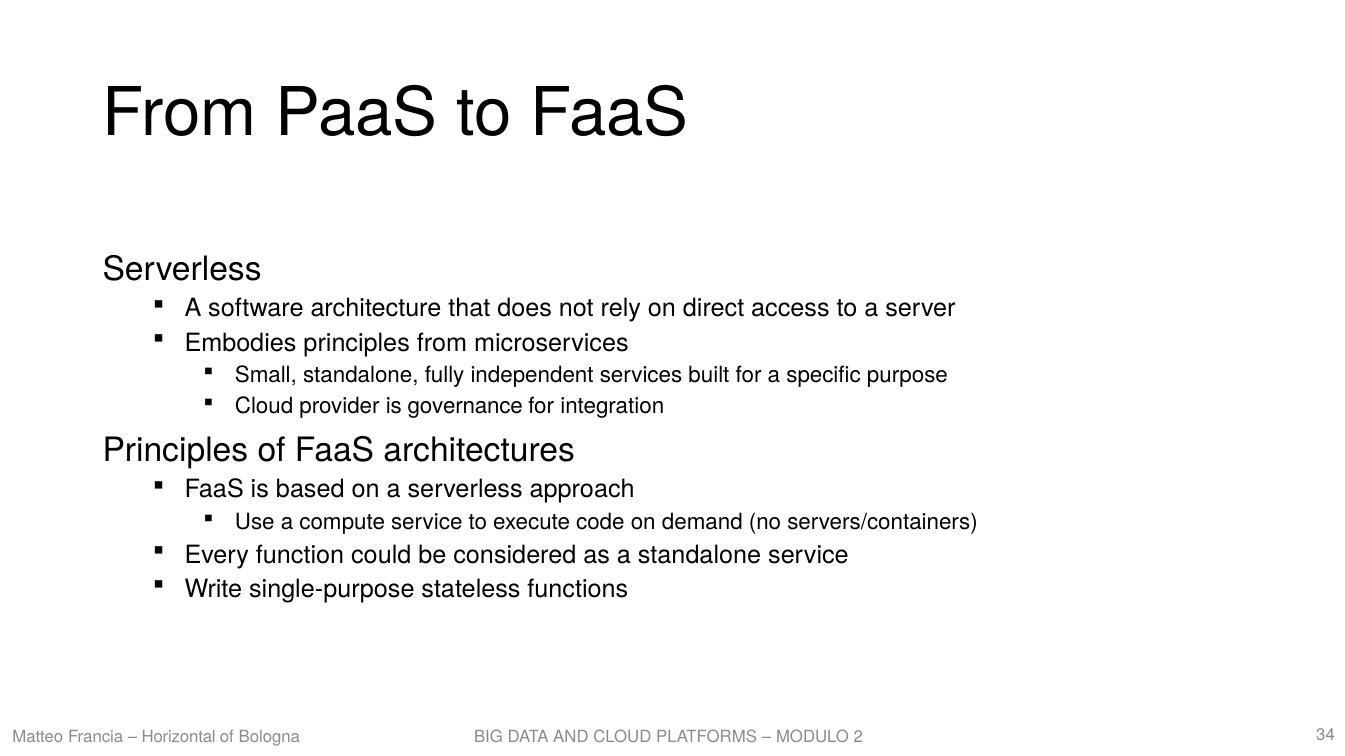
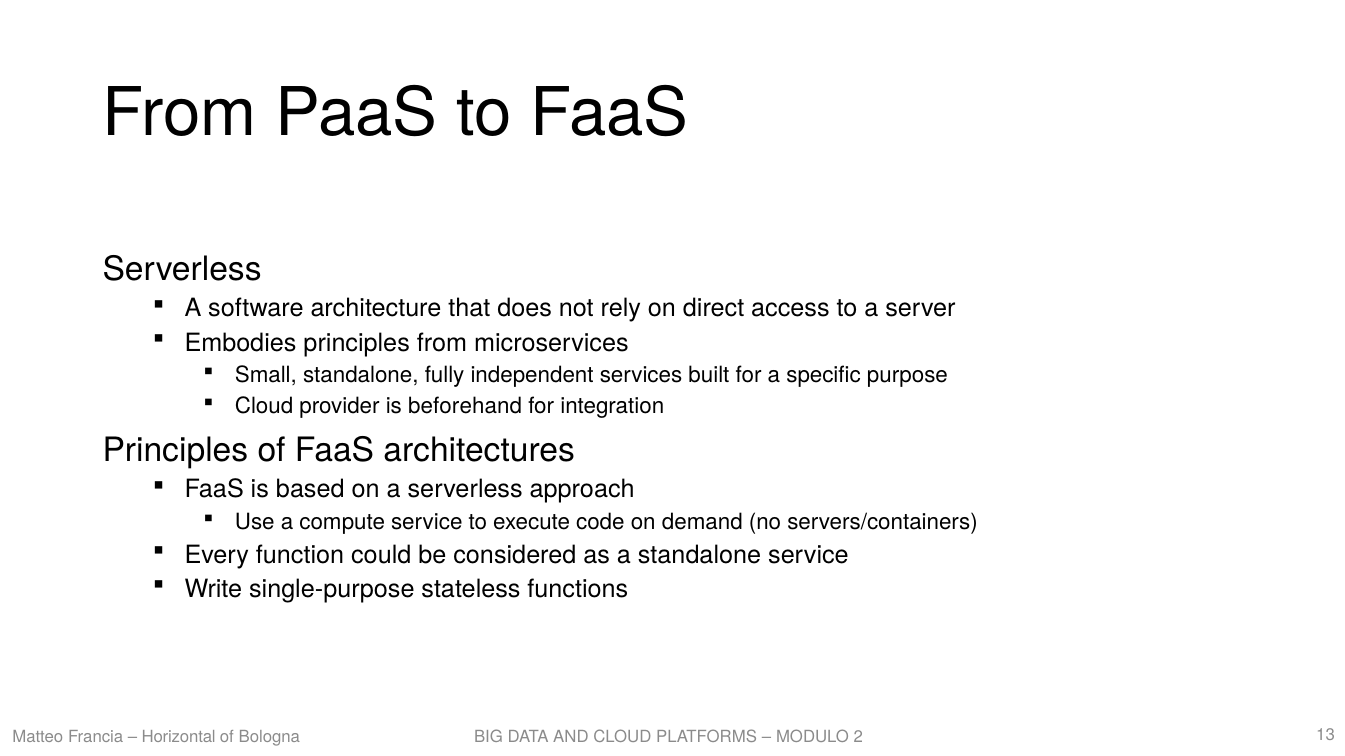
governance: governance -> beforehand (465, 407)
34: 34 -> 13 (1326, 736)
